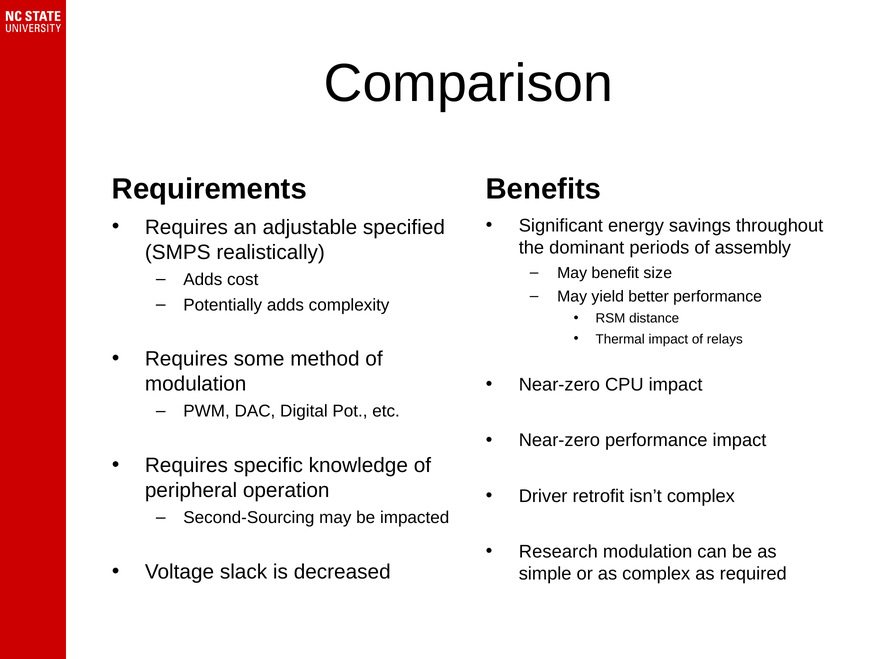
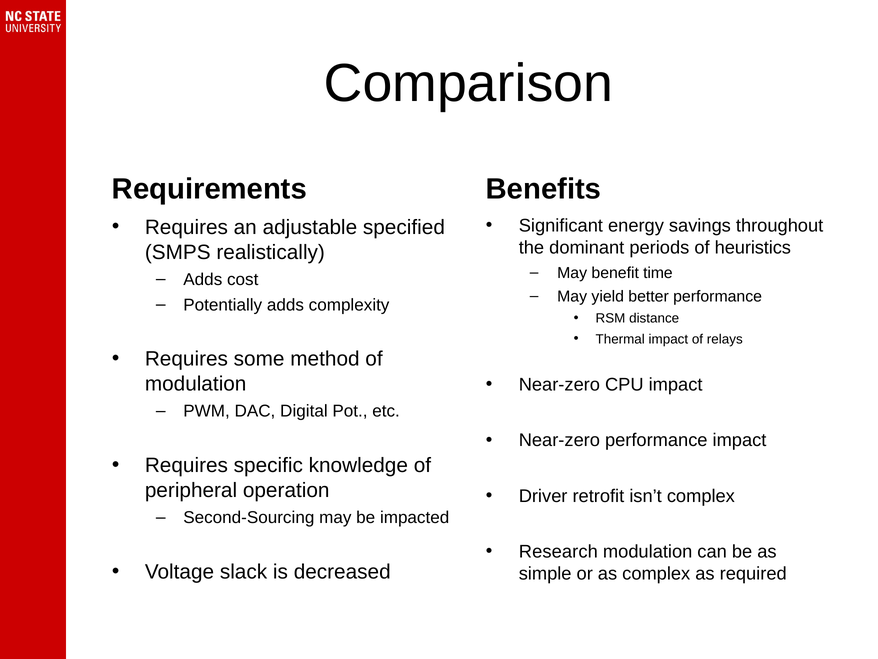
assembly: assembly -> heuristics (753, 247)
size: size -> time (658, 273)
